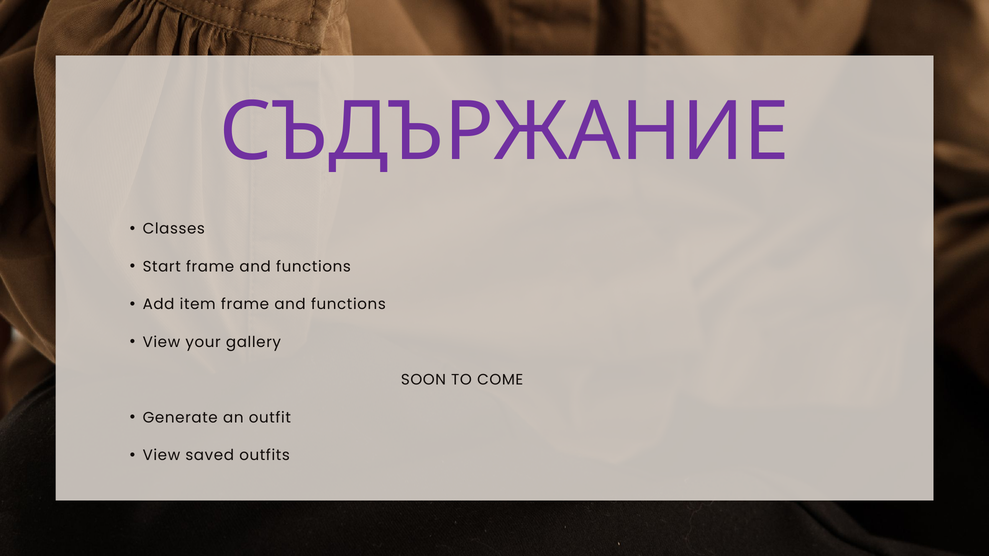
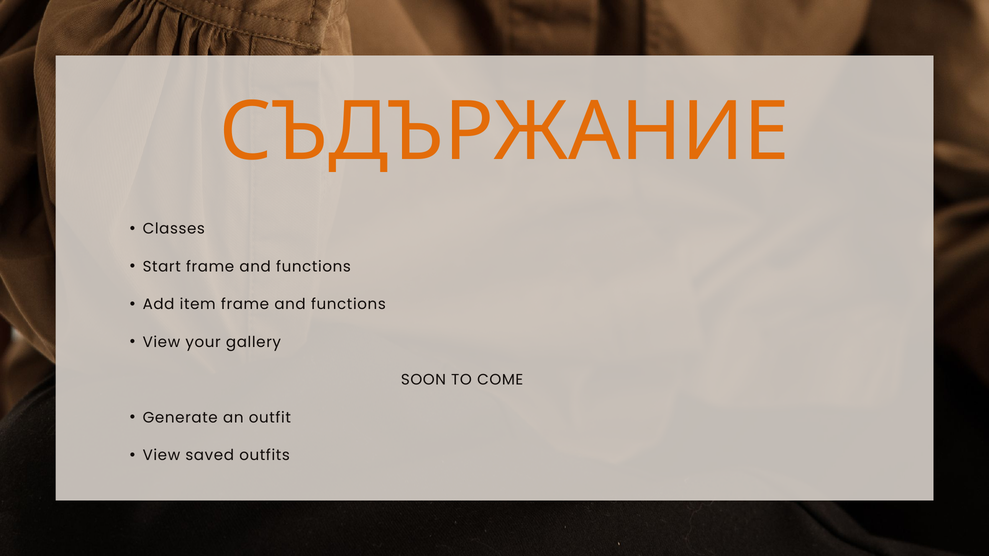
СЪДЪРЖАНИЕ colour: purple -> orange (504, 132)
